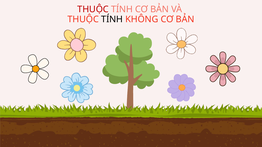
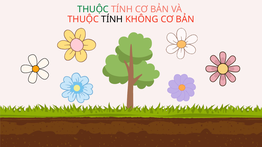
THUỘC colour: red -> green (93, 9)
